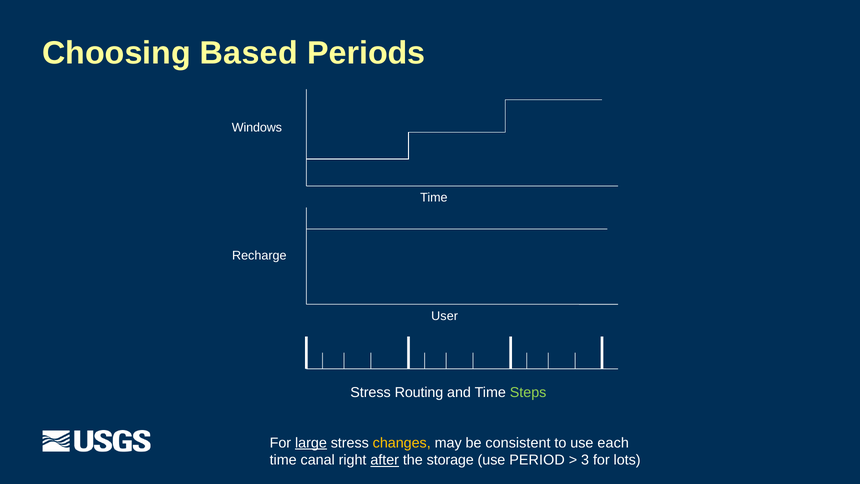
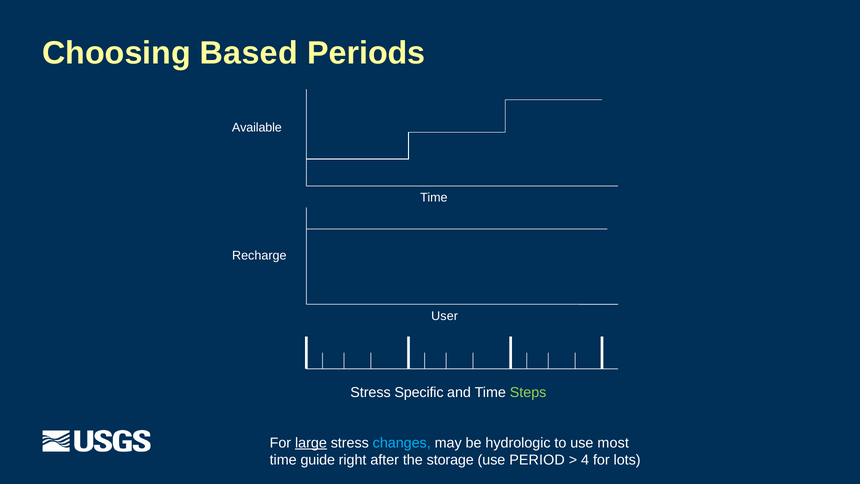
Windows: Windows -> Available (257, 128)
Routing: Routing -> Specific (419, 392)
changes colour: yellow -> light blue (402, 443)
consistent: consistent -> hydrologic (518, 443)
each: each -> most (613, 443)
canal: canal -> guide (318, 460)
after underline: present -> none (385, 460)
3: 3 -> 4 (585, 460)
